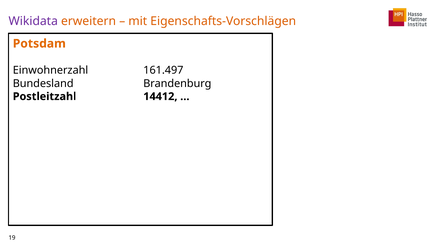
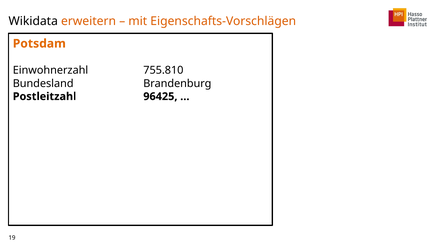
Wikidata colour: purple -> black (33, 21)
161.497: 161.497 -> 755.810 (163, 70)
14412: 14412 -> 96425 (160, 96)
